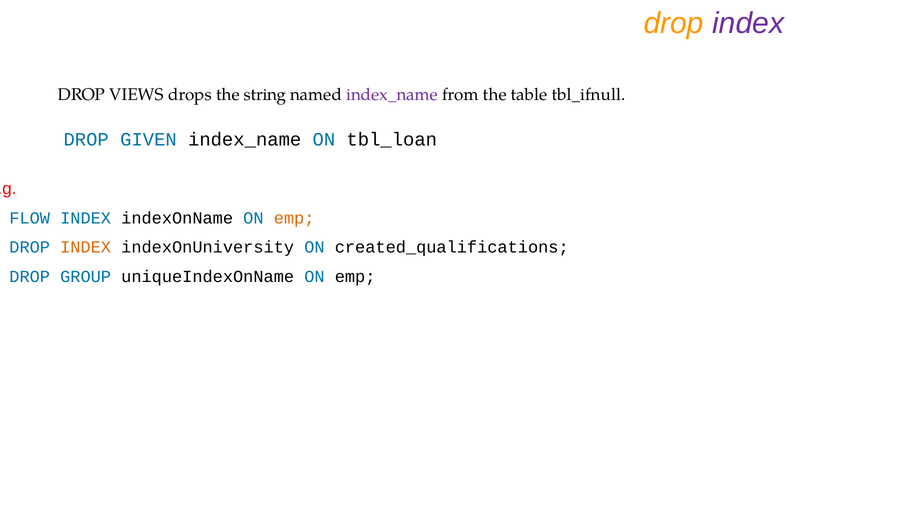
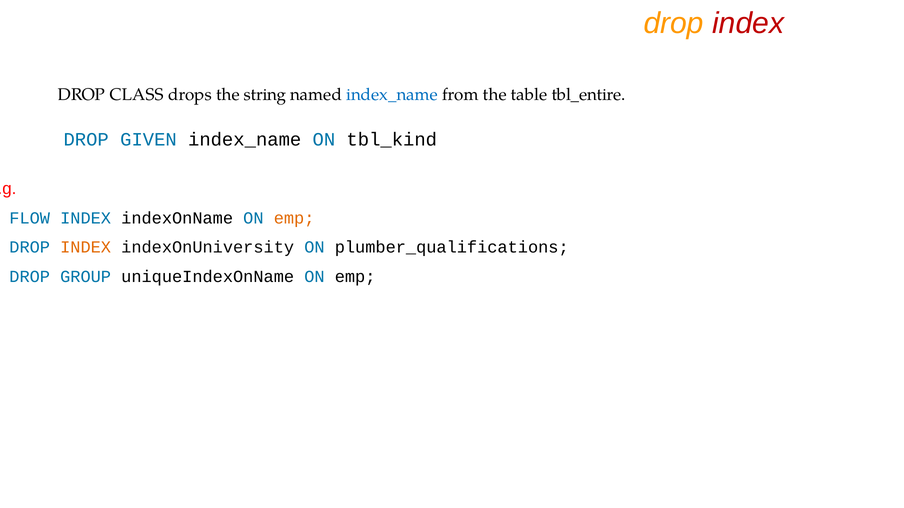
index colour: purple -> red (748, 24)
VIEWS: VIEWS -> CLASS (137, 95)
index_name colour: purple -> blue (392, 95)
tbl_ifnull: tbl_ifnull -> tbl_entire (589, 95)
tbl_loan: tbl_loan -> tbl_kind (392, 140)
created_qualifications: created_qualifications -> plumber_qualifications (452, 248)
